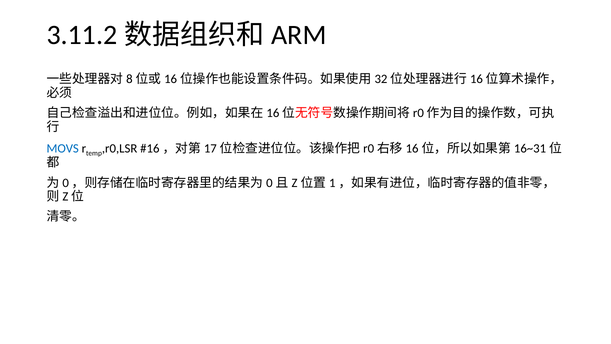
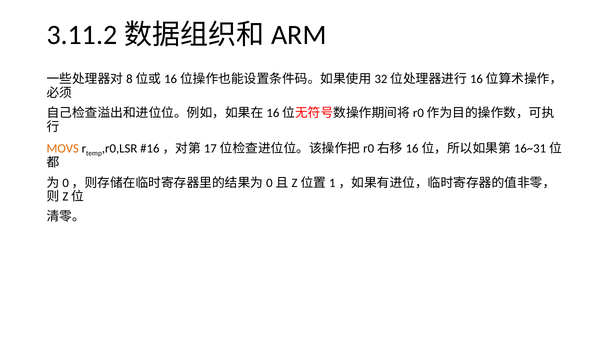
MOVS colour: blue -> orange (63, 148)
